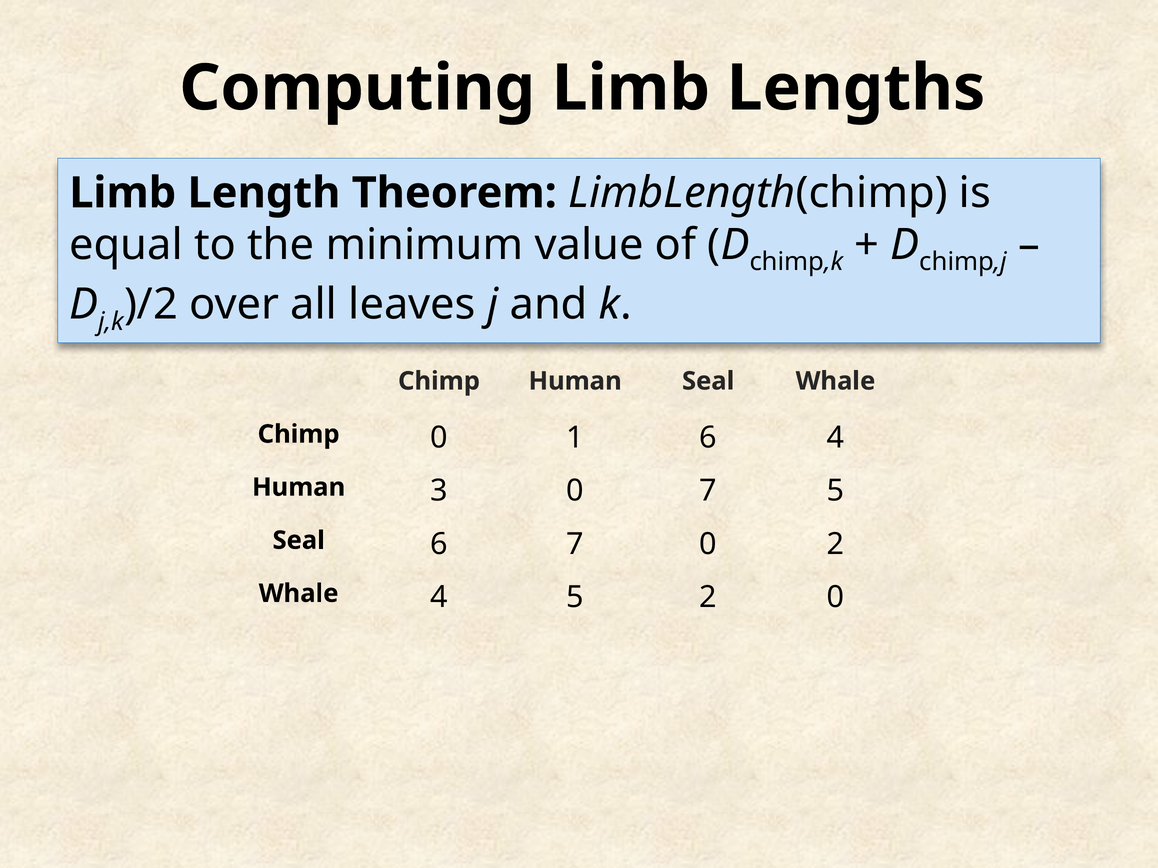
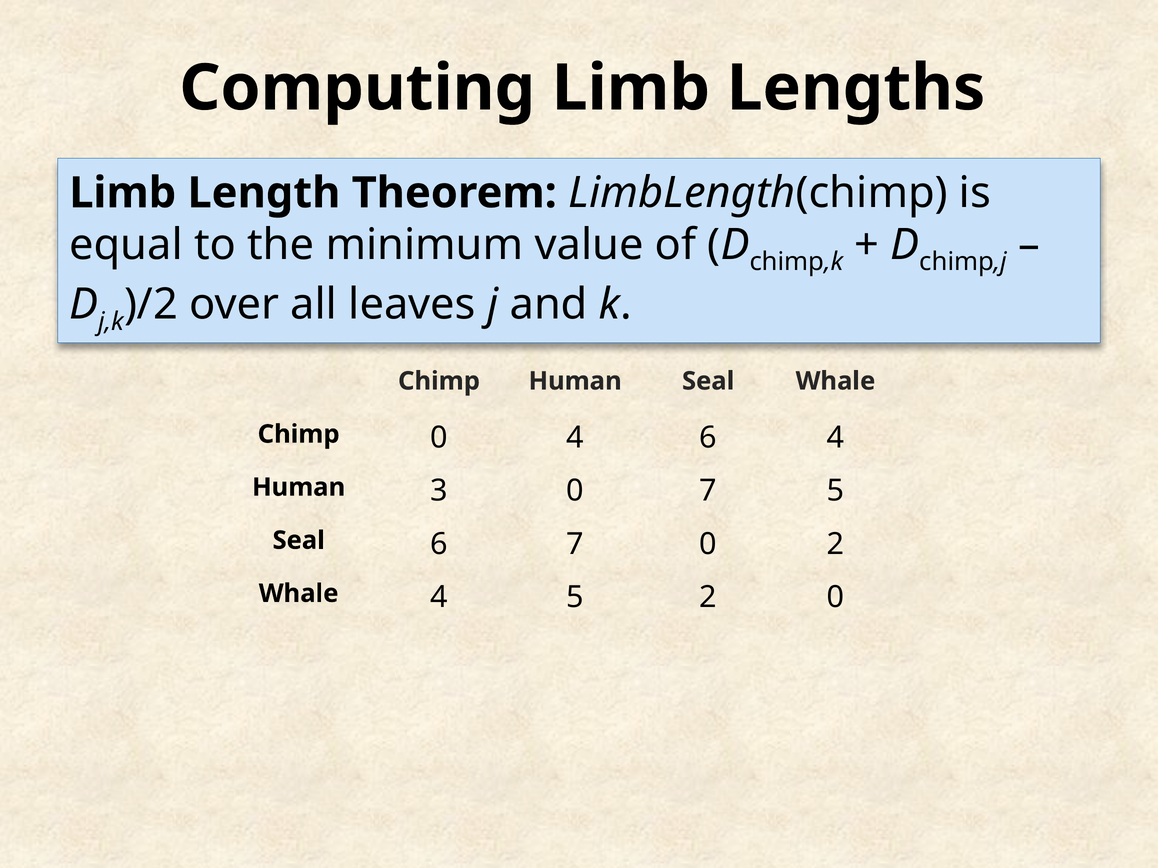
0 1: 1 -> 4 (575, 438)
